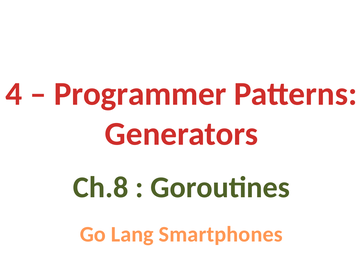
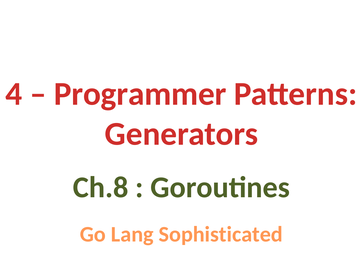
Smartphones: Smartphones -> Sophisticated (221, 235)
